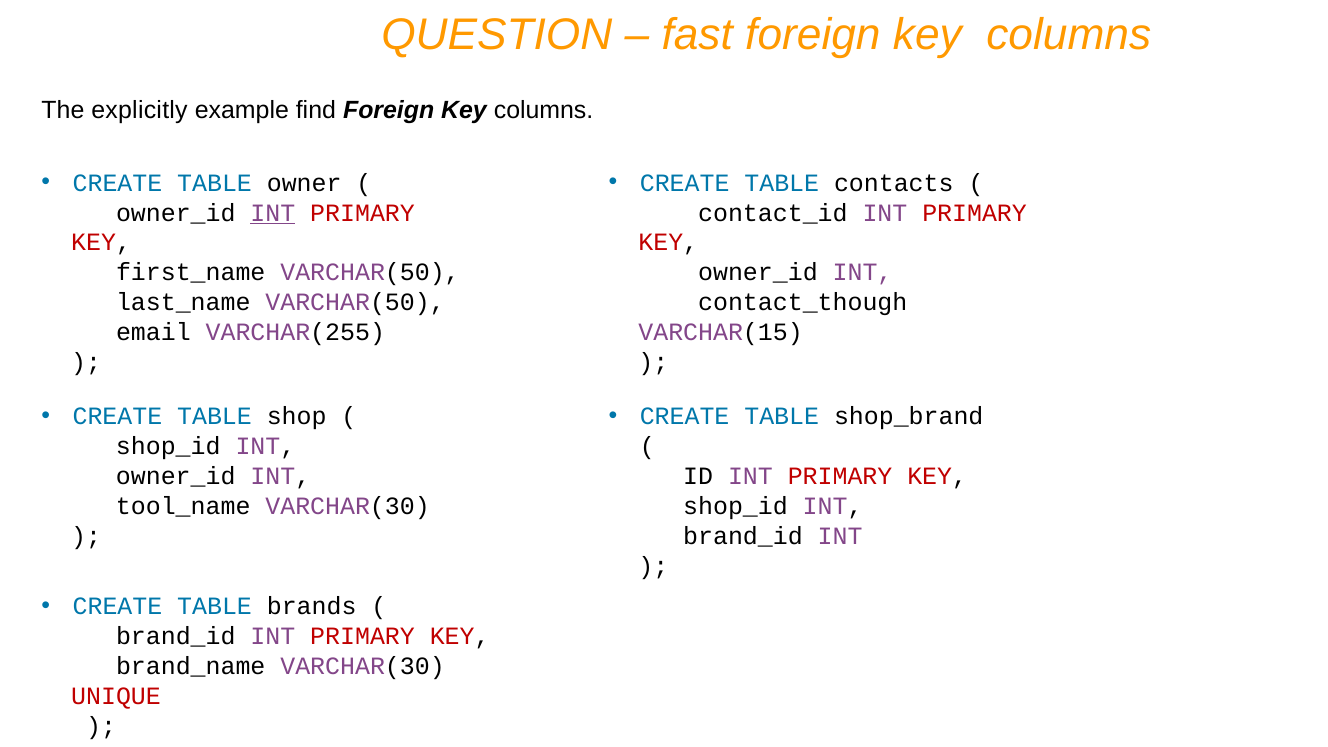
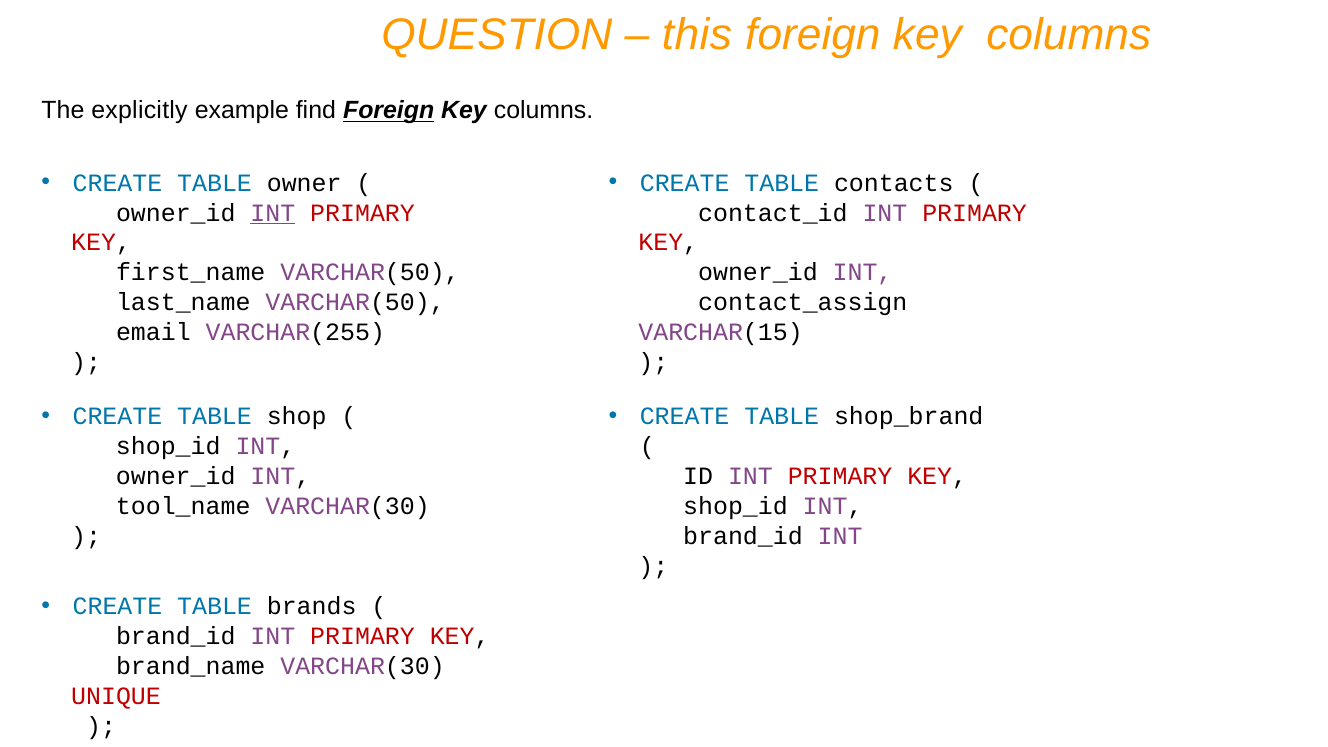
fast: fast -> this (697, 35)
Foreign underline: none -> present (389, 111)
contact_though: contact_though -> contact_assign (803, 302)
